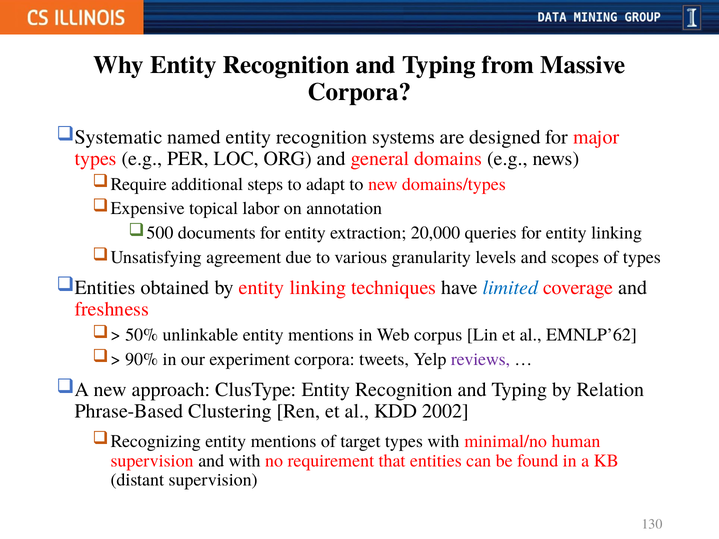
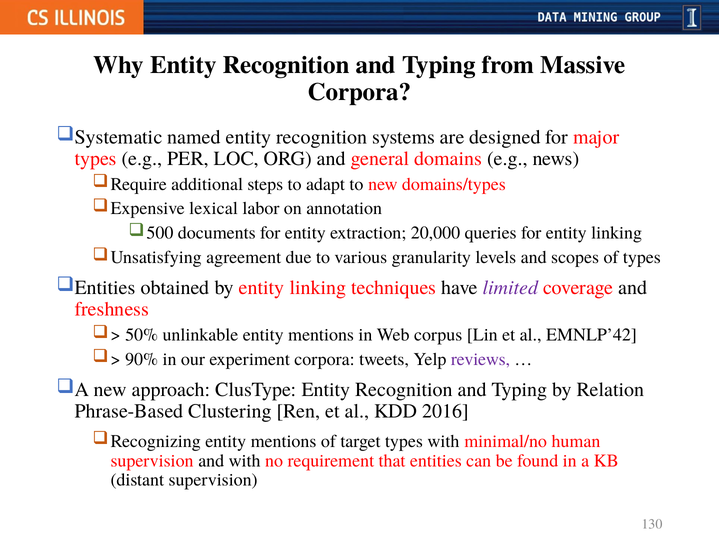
topical: topical -> lexical (214, 209)
limited colour: blue -> purple (510, 288)
EMNLP’62: EMNLP’62 -> EMNLP’42 (591, 335)
2002: 2002 -> 2016 (446, 411)
